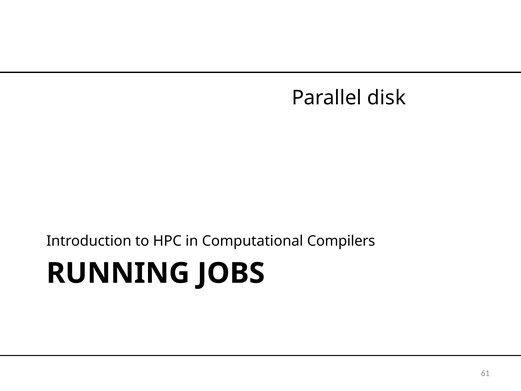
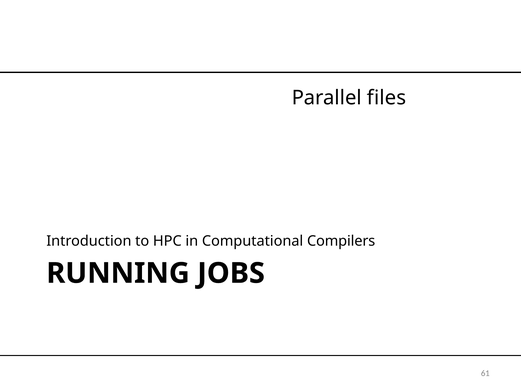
disk: disk -> files (387, 98)
